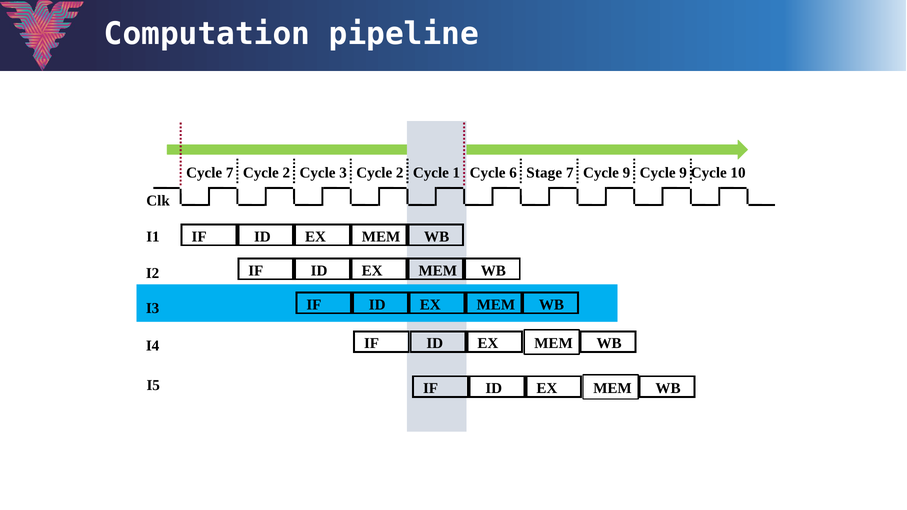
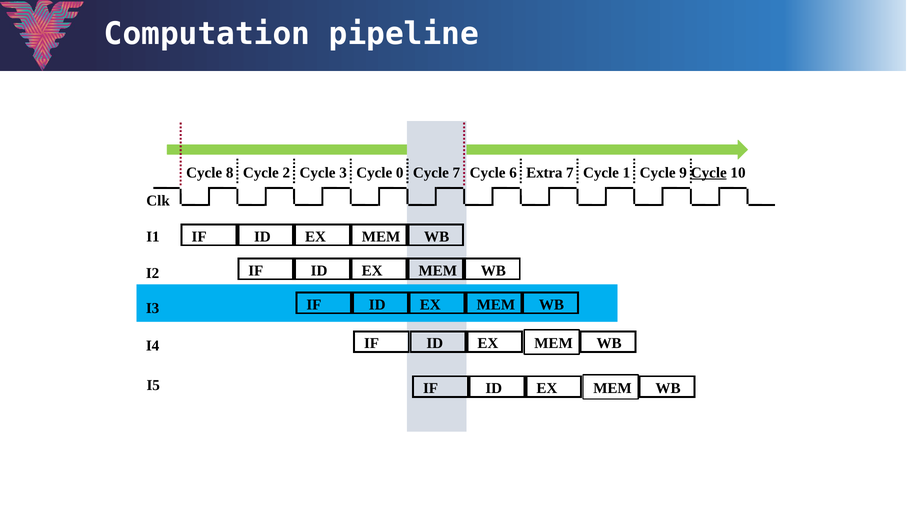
Cycle 7: 7 -> 8 (230, 173)
3 Cycle 2: 2 -> 0 (400, 173)
Cycle 1: 1 -> 7 (456, 173)
Stage: Stage -> Extra (544, 173)
7 Cycle 9: 9 -> 1 (626, 173)
Cycle underline: none -> present (709, 173)
